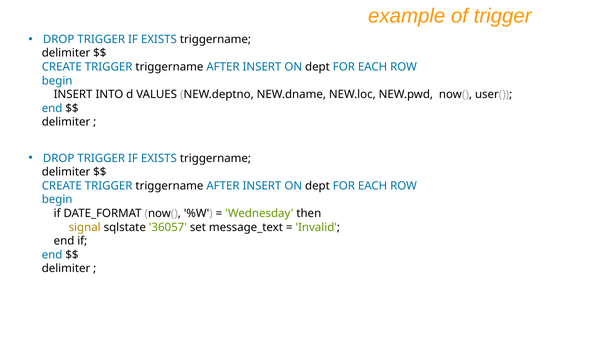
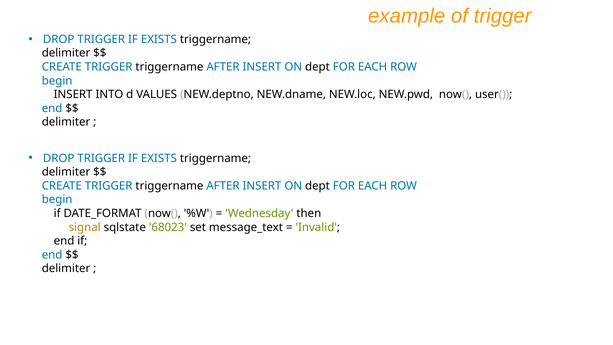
36057: 36057 -> 68023 (168, 227)
